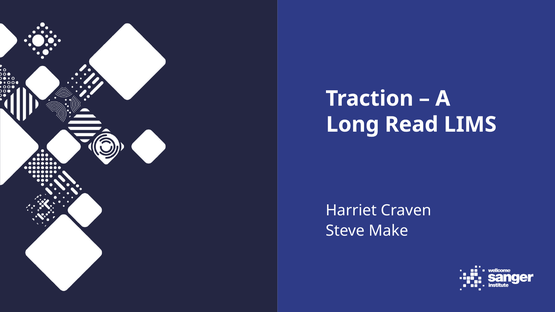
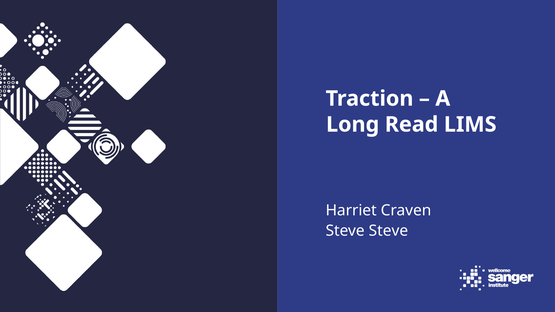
Steve Make: Make -> Steve (388, 231)
